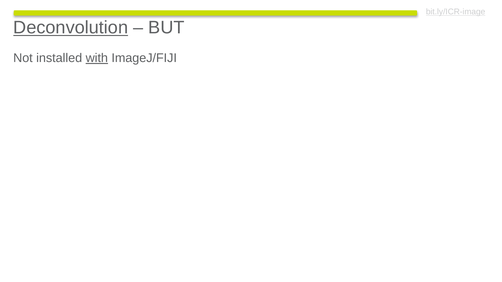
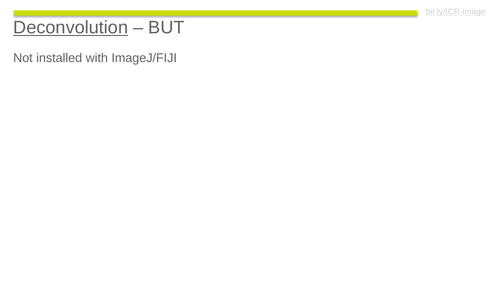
with underline: present -> none (97, 58)
